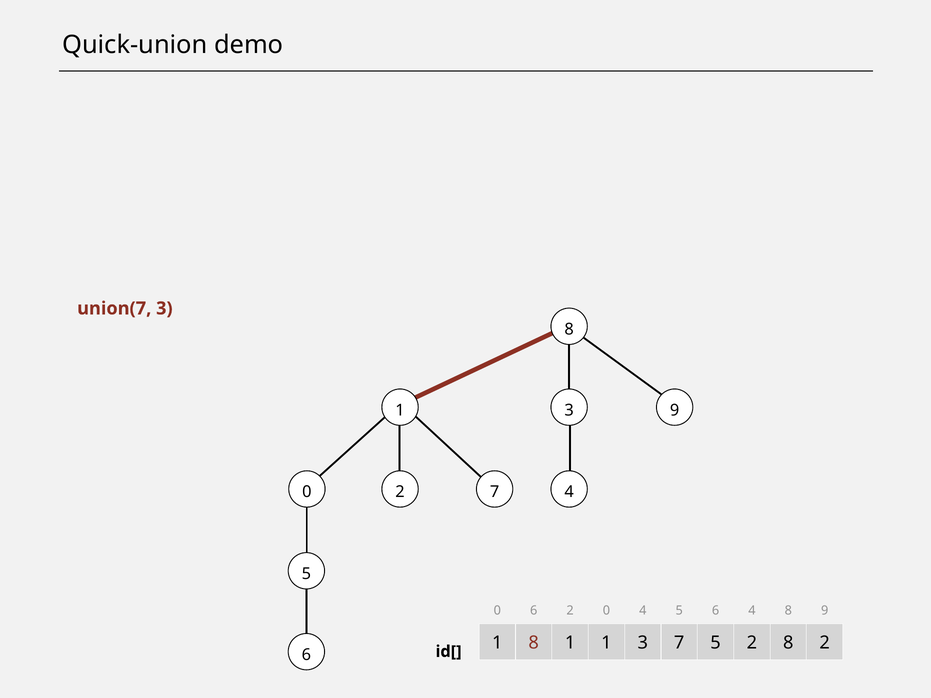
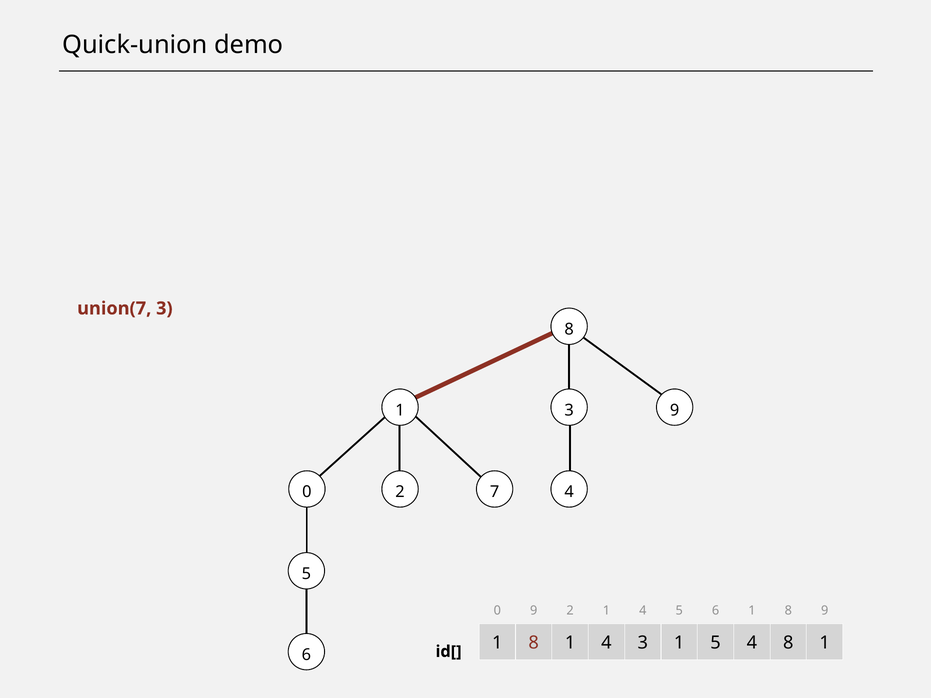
0 6: 6 -> 9 (534, 611)
2 0: 0 -> 1 (606, 611)
6 4: 4 -> 1 (752, 611)
1: 1 -> 4 (606, 643)
7: 7 -> 1 (679, 643)
5 2: 2 -> 4 (752, 643)
8 2: 2 -> 1 (825, 643)
